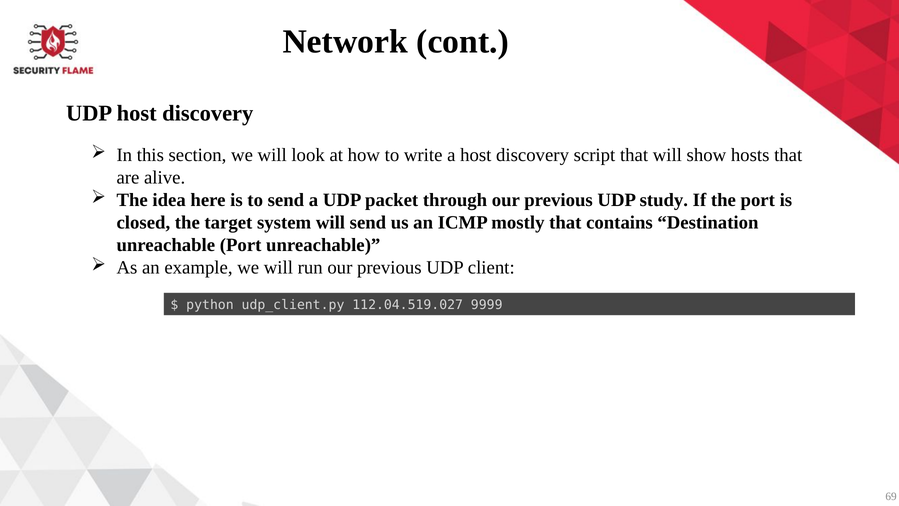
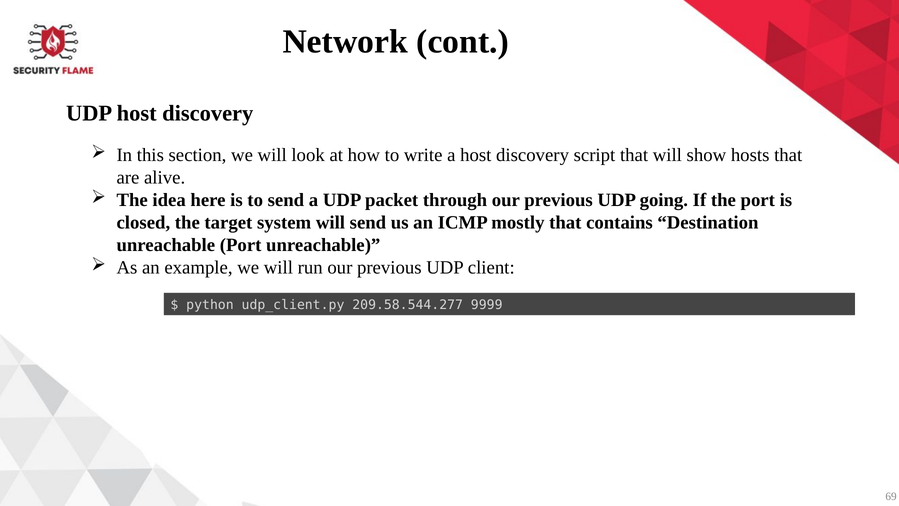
study: study -> going (664, 200)
112.04.519.027: 112.04.519.027 -> 209.58.544.277 (408, 305)
